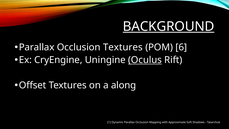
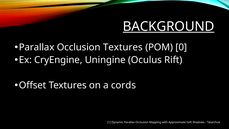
6: 6 -> 0 (181, 47)
Oculus underline: present -> none (145, 60)
along: along -> cords (123, 85)
